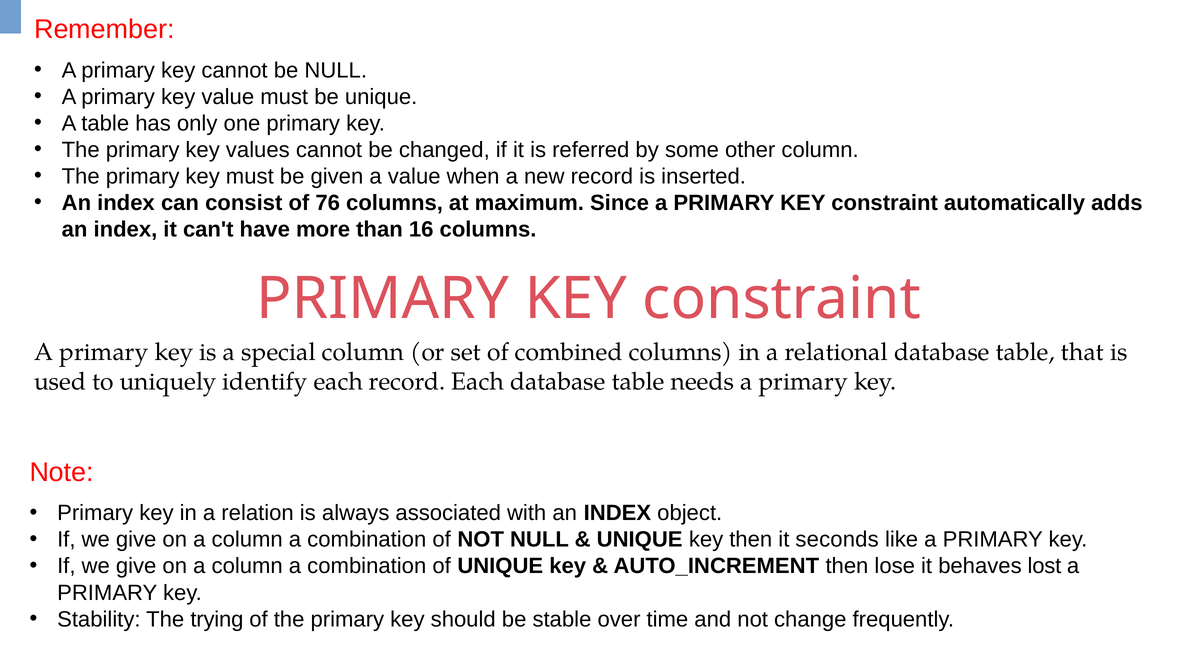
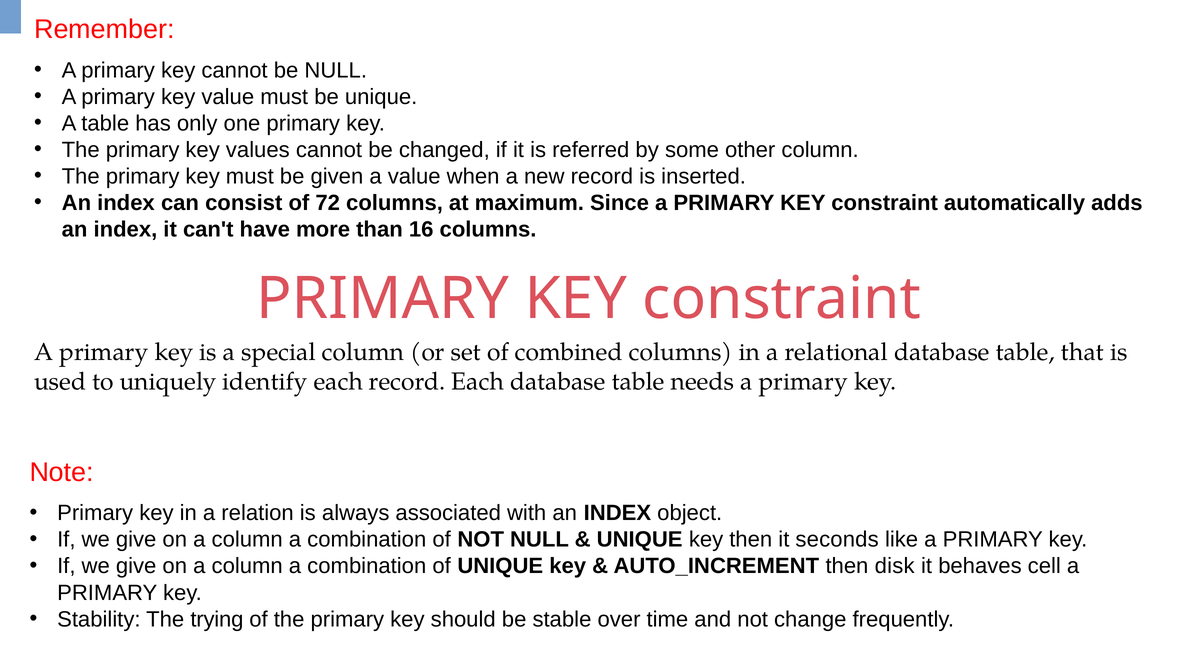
76: 76 -> 72 (328, 203)
lose: lose -> disk (895, 566)
lost: lost -> cell (1044, 566)
